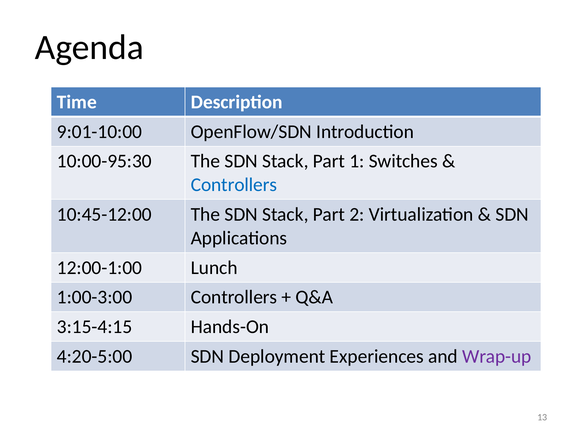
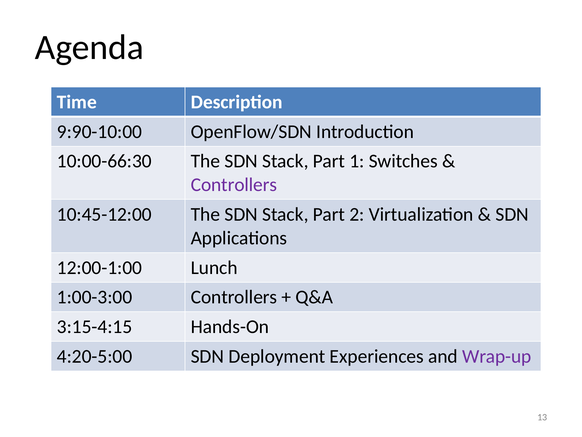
9:01-10:00: 9:01-10:00 -> 9:90-10:00 (99, 131)
10:00-95:30: 10:00-95:30 -> 10:00-66:30 (104, 161)
Controllers colour: blue -> purple (234, 185)
